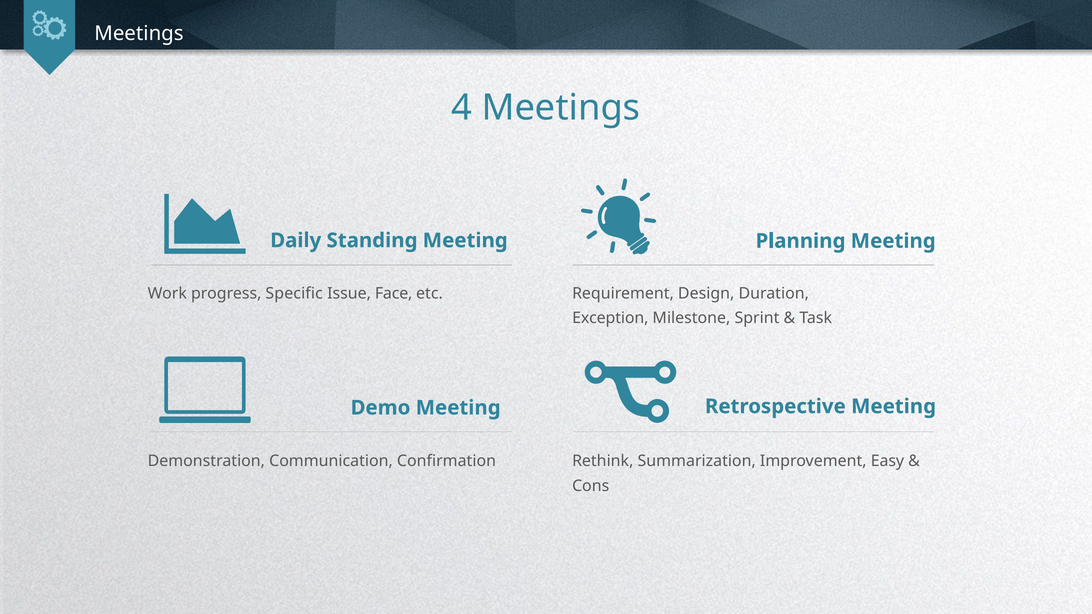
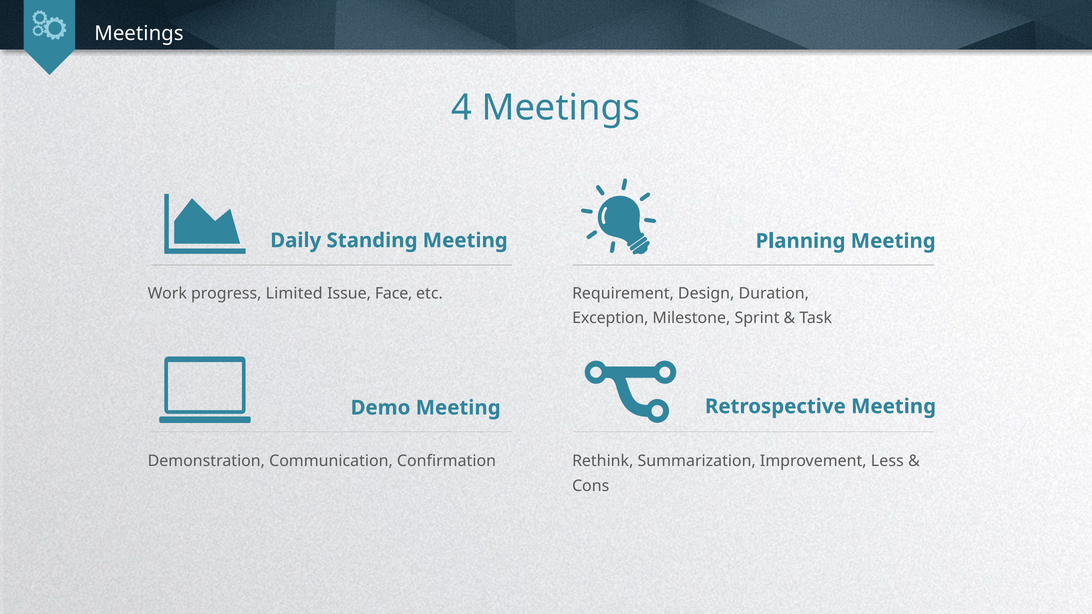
Specific: Specific -> Limited (294, 293)
Easy: Easy -> Less (887, 461)
